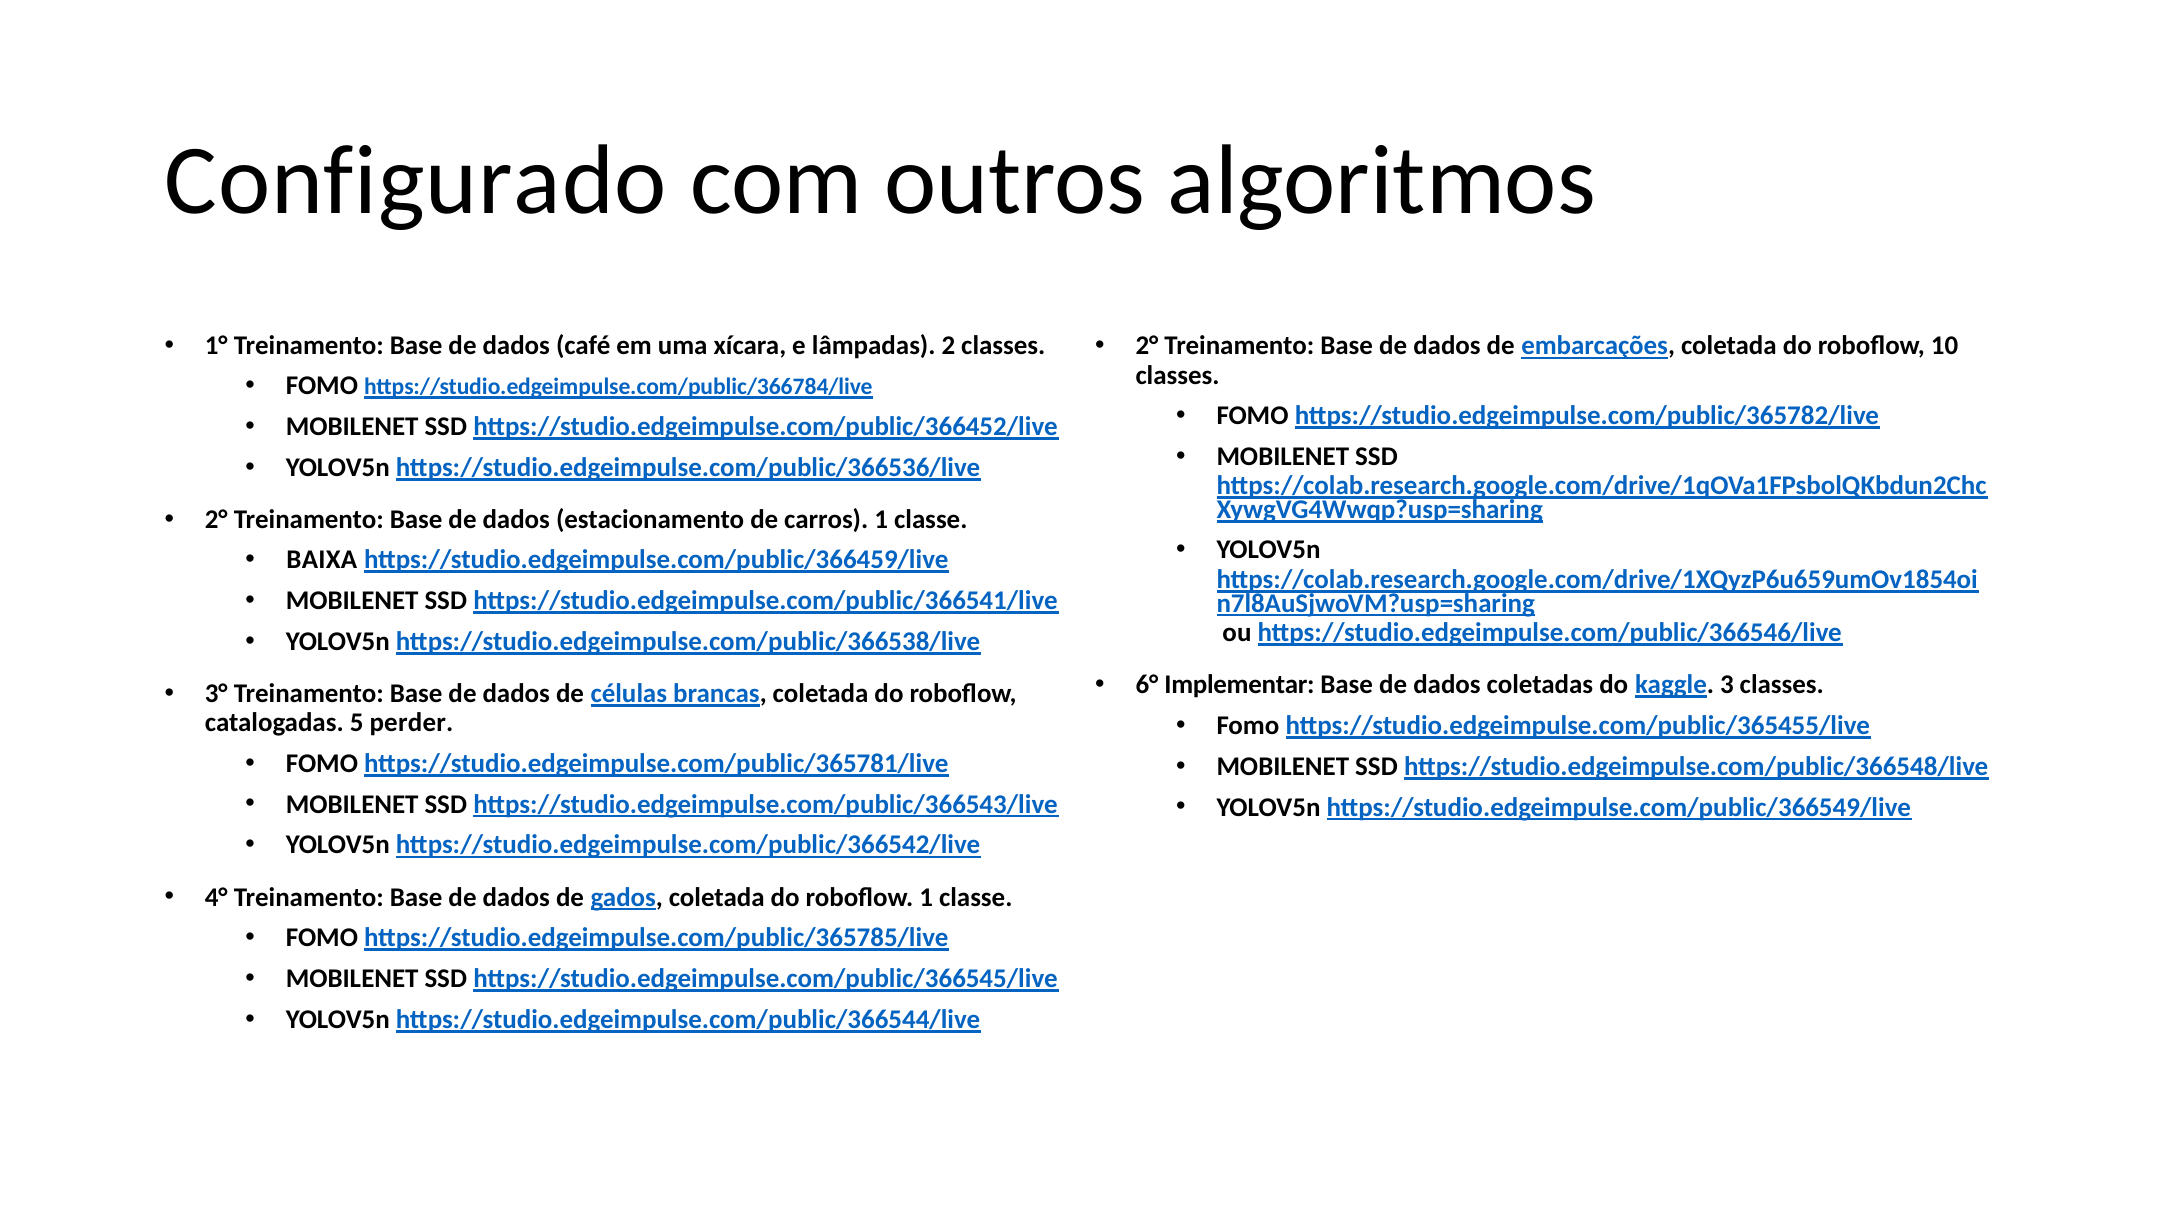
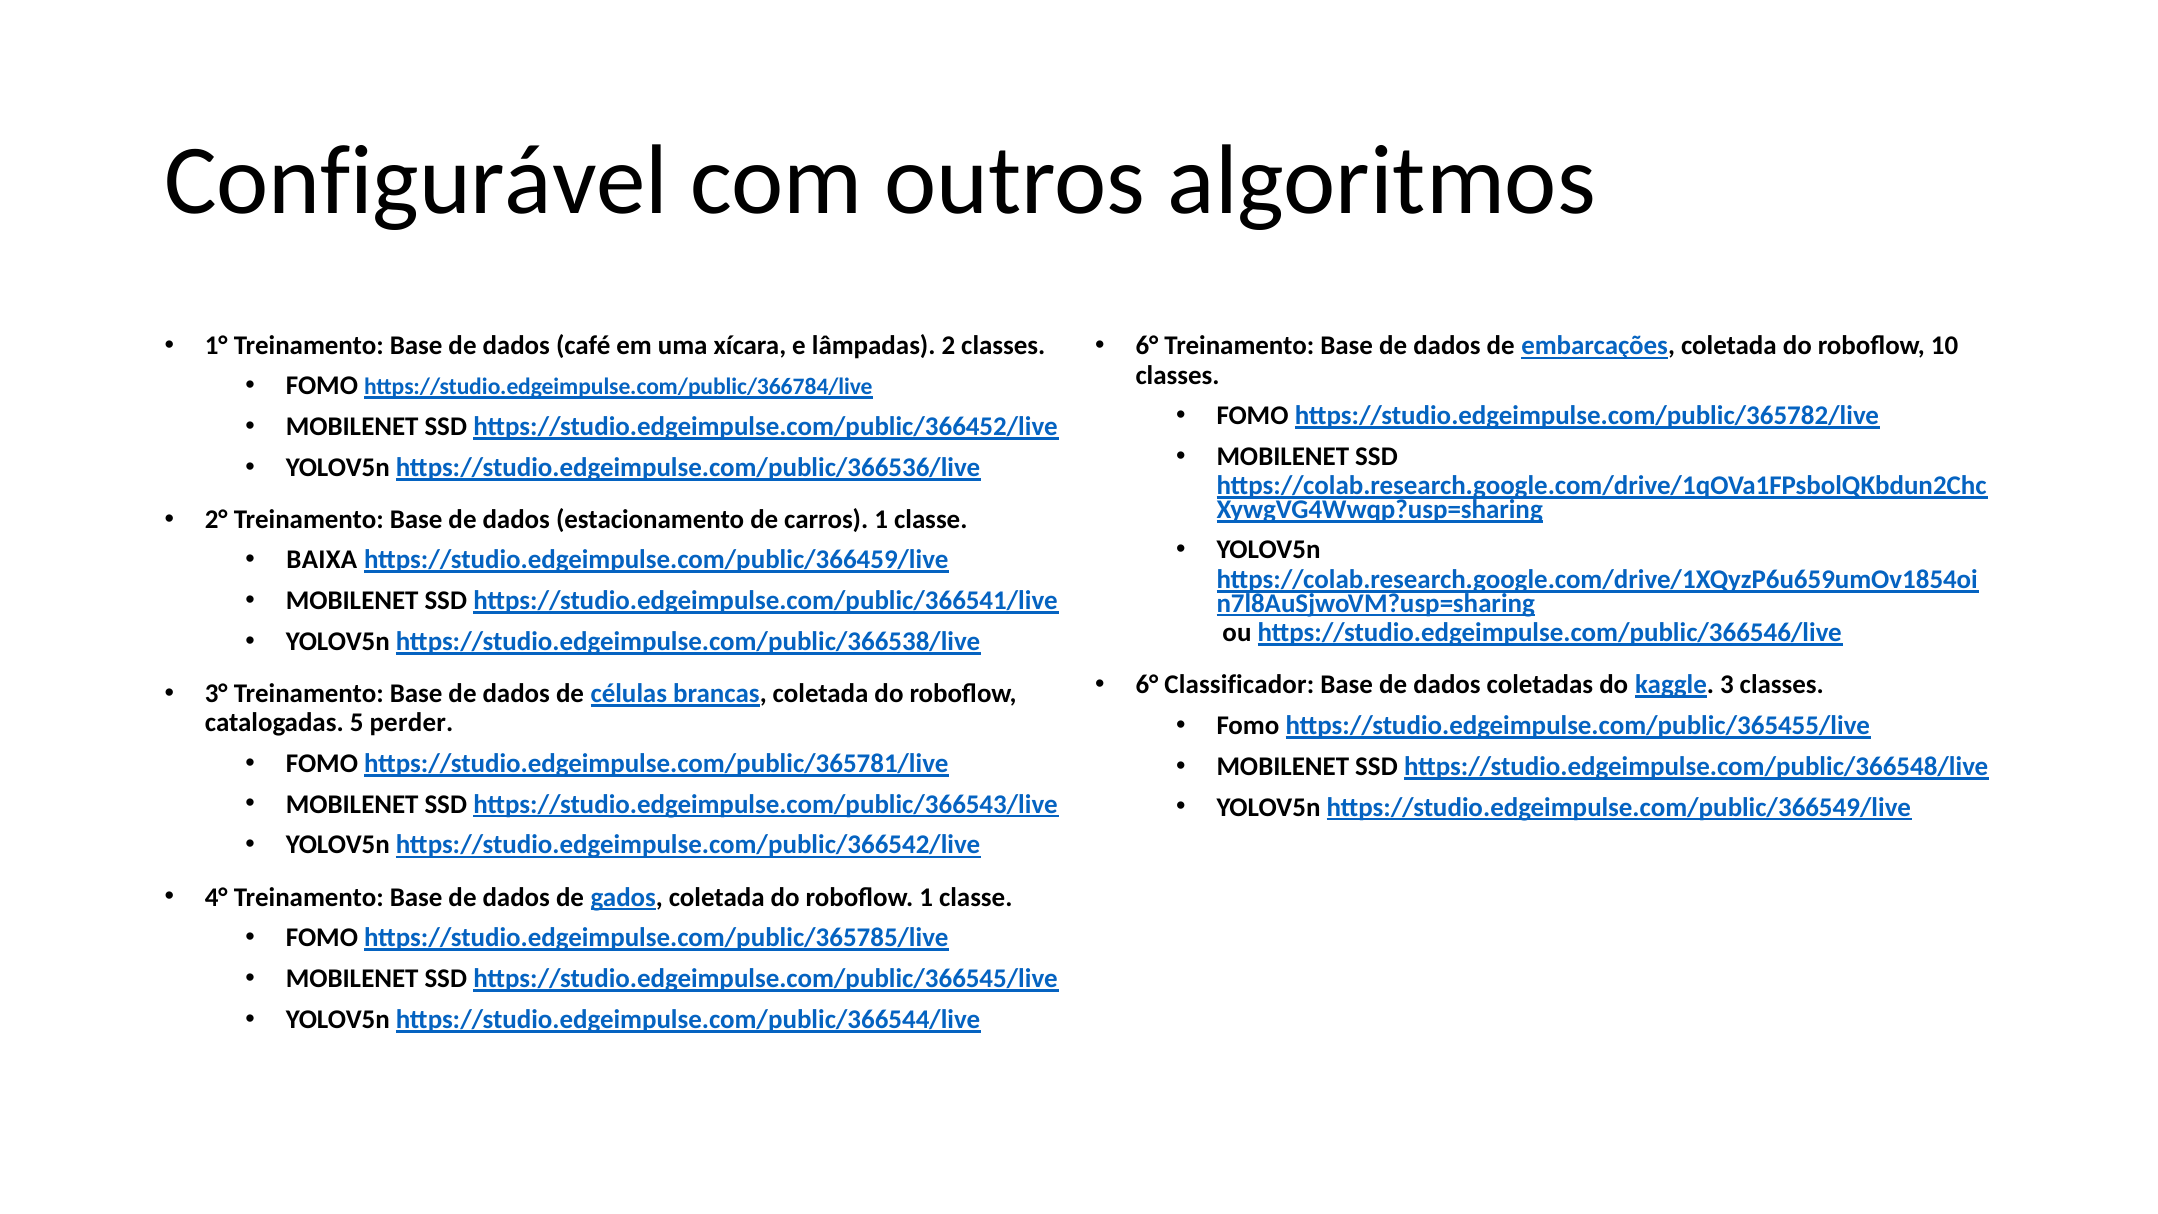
Configurado: Configurado -> Configurável (416, 181)
2°: 2° -> 6° (1147, 346)
Implementar: Implementar -> Classificador (1239, 685)
